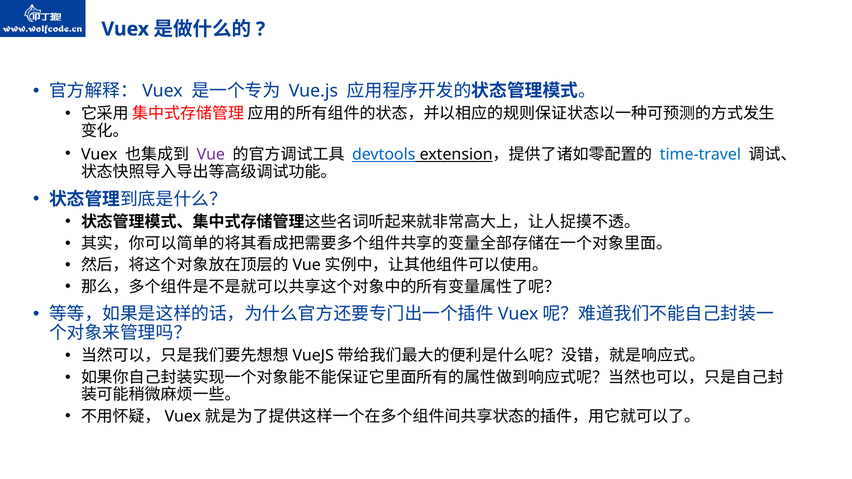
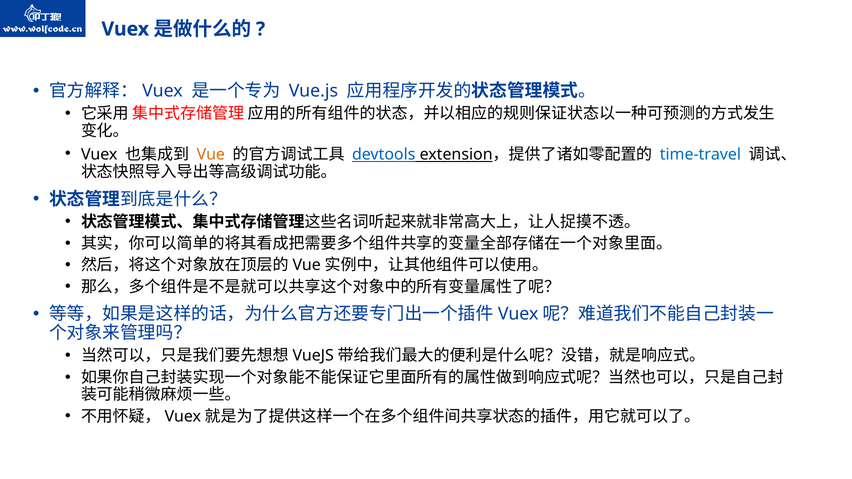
Vue colour: purple -> orange (211, 154)
